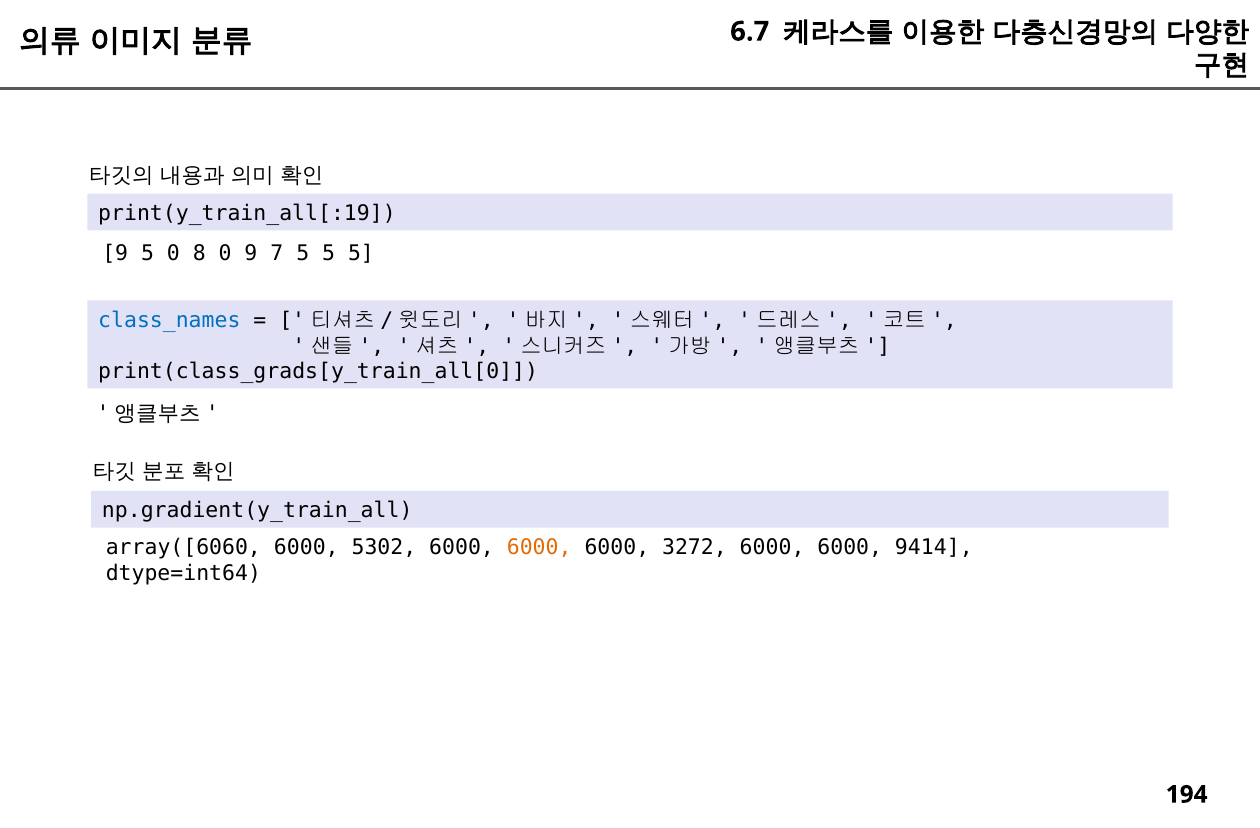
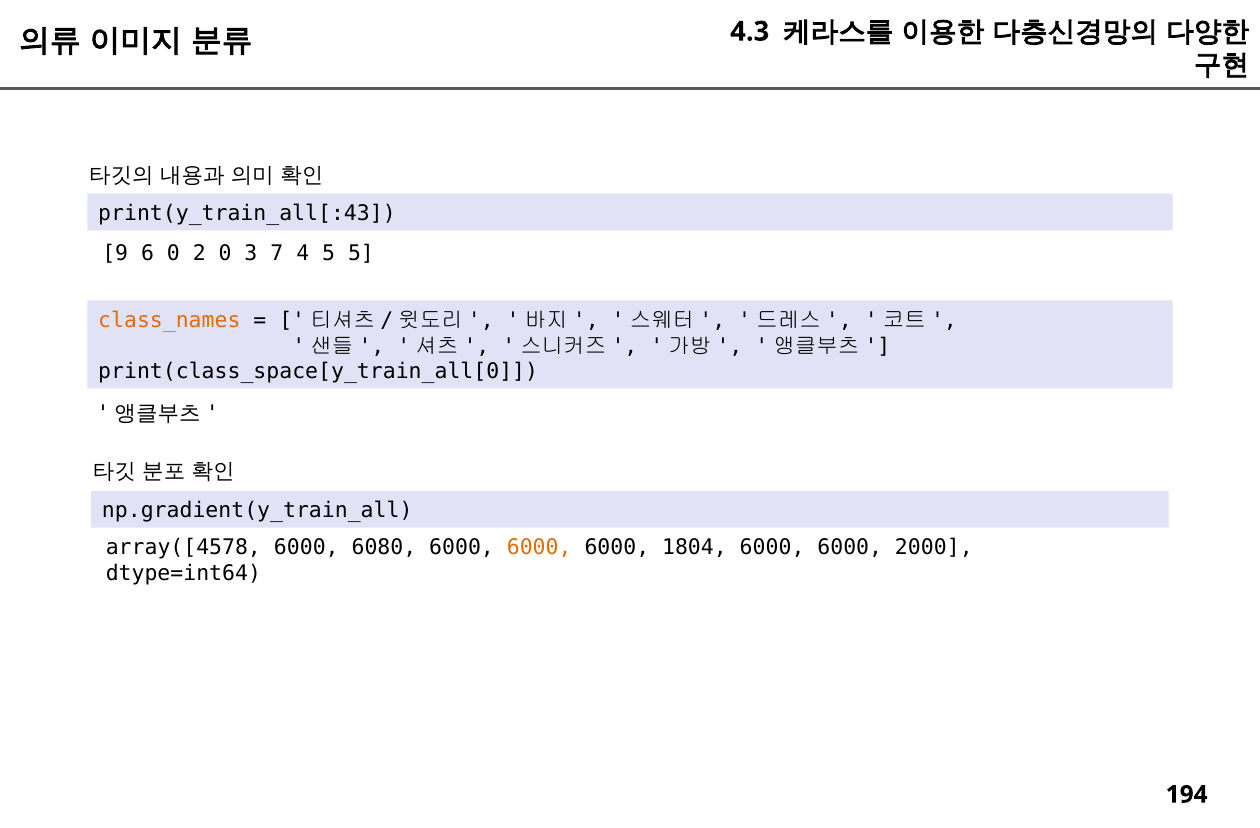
6.7: 6.7 -> 4.3 (750, 31)
print(y_train_all[:19: print(y_train_all[:19 -> print(y_train_all[:43 (247, 213)
9 5: 5 -> 6 (147, 253)
8: 8 -> 2 (199, 253)
0 9: 9 -> 3 (251, 253)
7 5: 5 -> 4 (303, 253)
class_names colour: blue -> orange (169, 320)
print(class_grads[y_train_all[0: print(class_grads[y_train_all[0 -> print(class_space[y_train_all[0 (318, 372)
array([6060: array([6060 -> array([4578 (183, 547)
5302: 5302 -> 6080 (384, 547)
3272: 3272 -> 1804 (694, 547)
9414: 9414 -> 2000 (934, 547)
